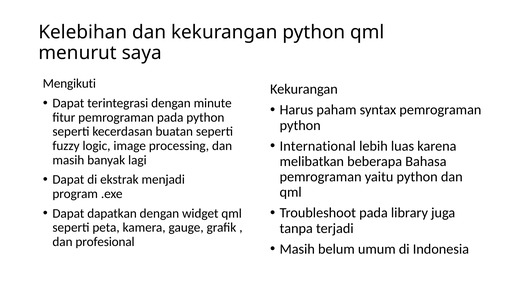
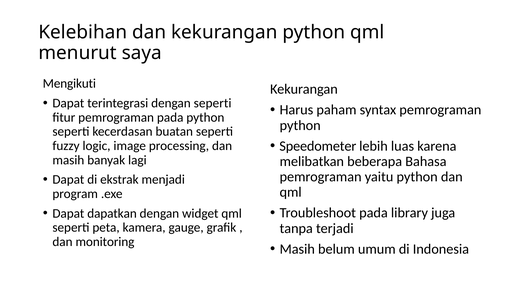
dengan minute: minute -> seperti (213, 103)
International: International -> Speedometer (318, 146)
profesional: profesional -> monitoring (105, 242)
